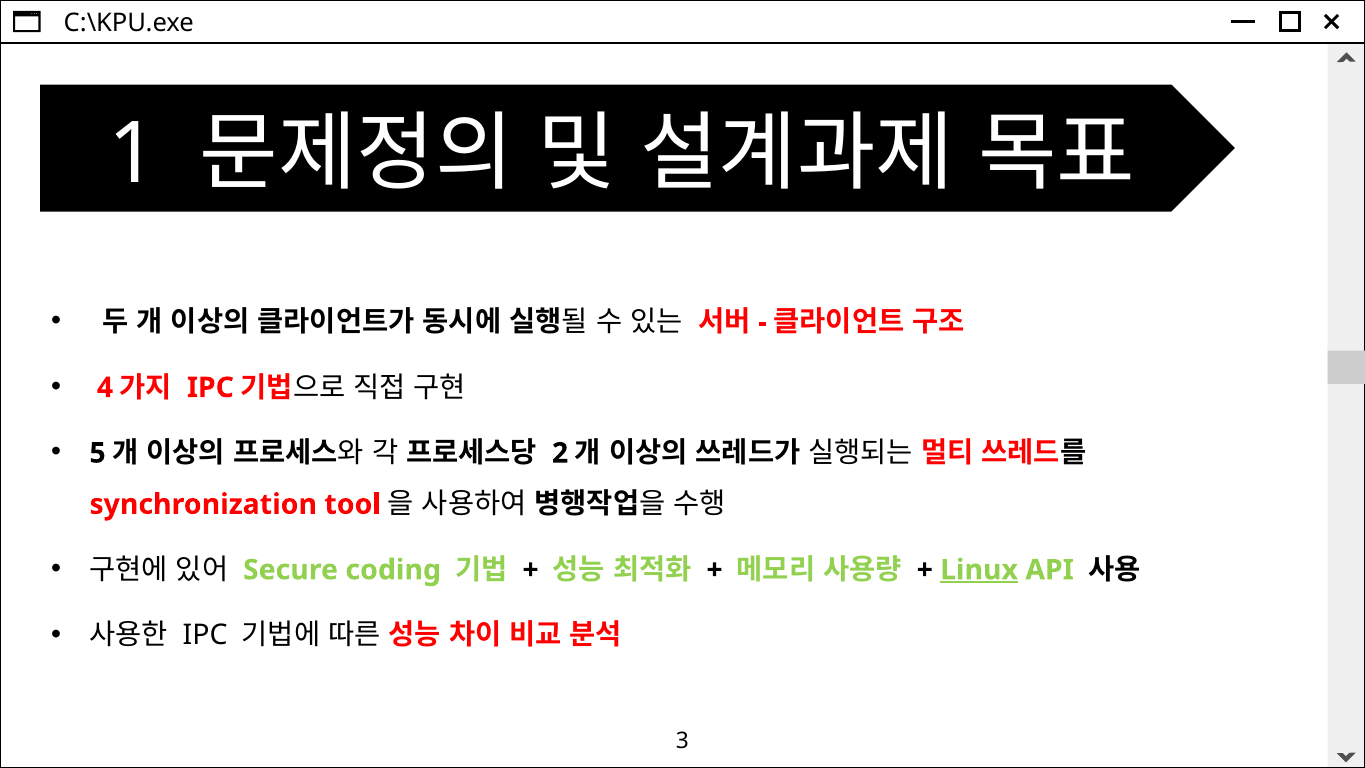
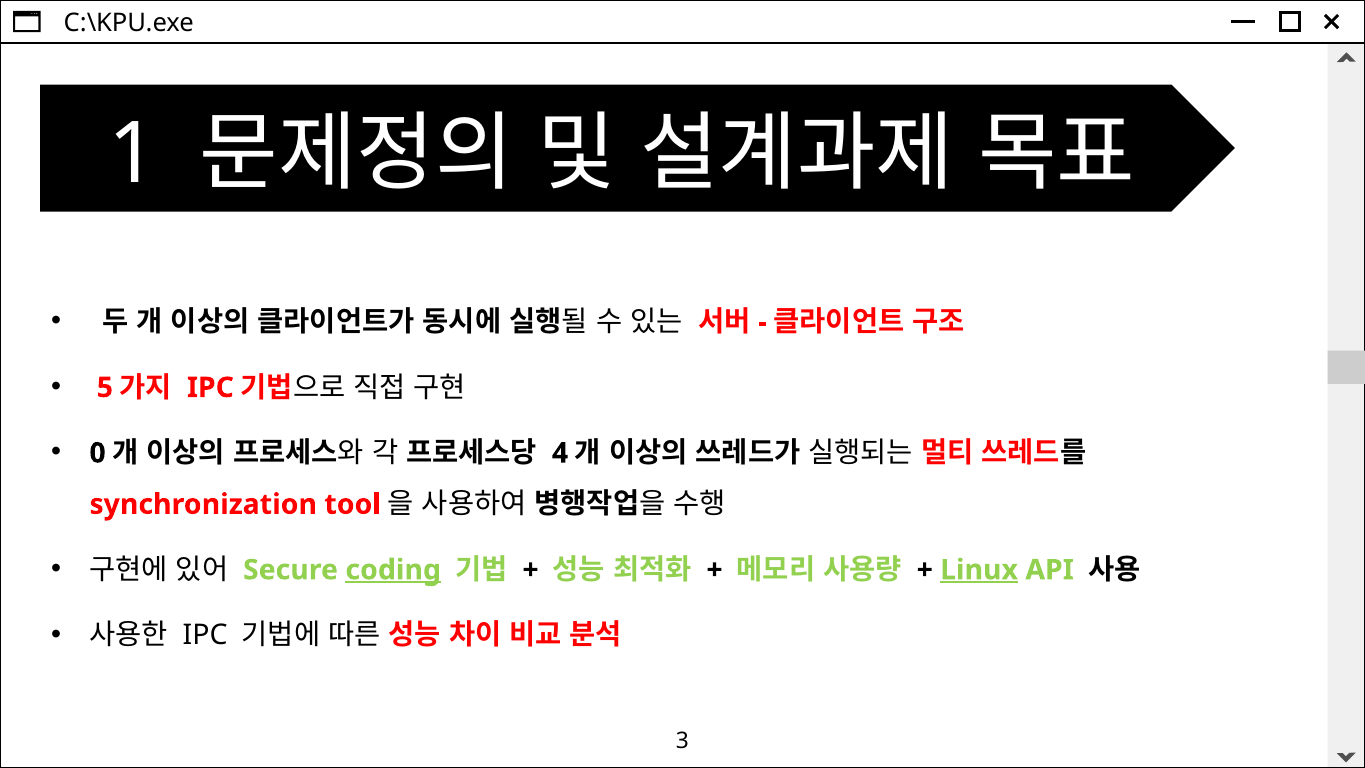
4: 4 -> 5 (105, 388)
5: 5 -> 0 (98, 453)
2: 2 -> 4 (560, 453)
coding underline: none -> present (393, 570)
